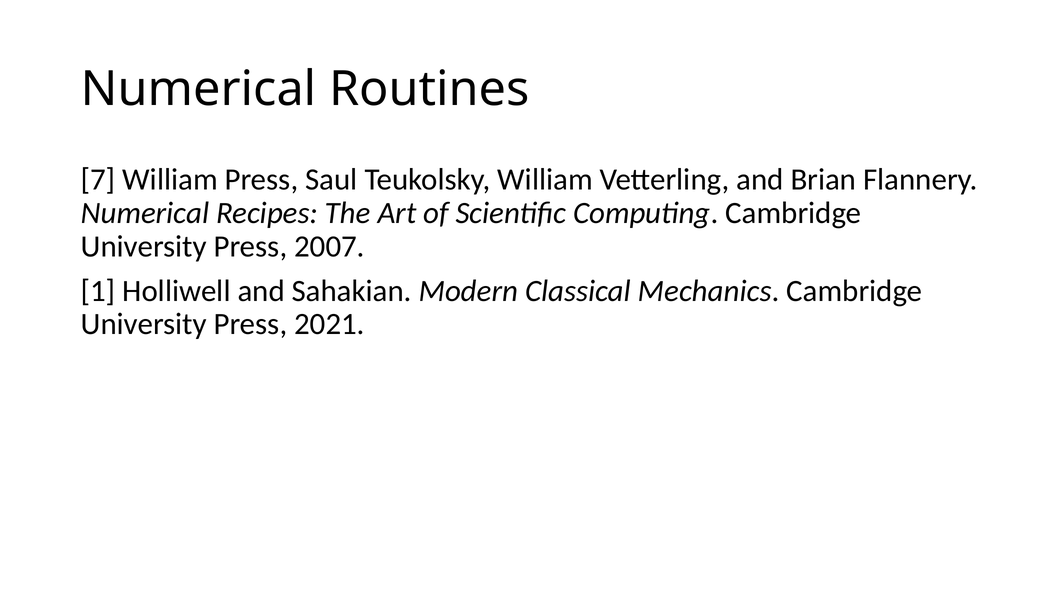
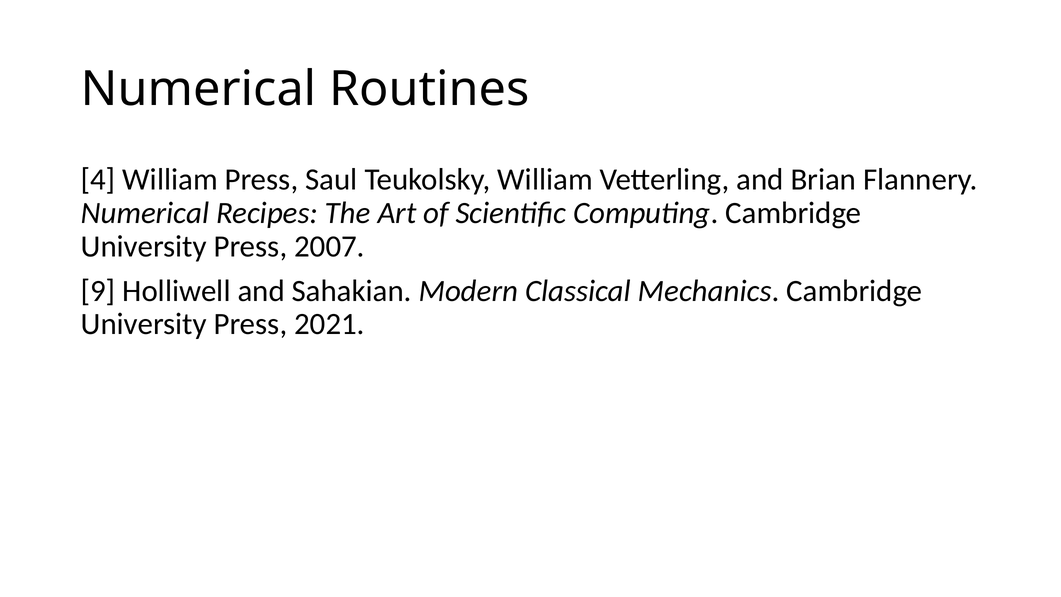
7: 7 -> 4 (98, 179)
1: 1 -> 9 (98, 291)
